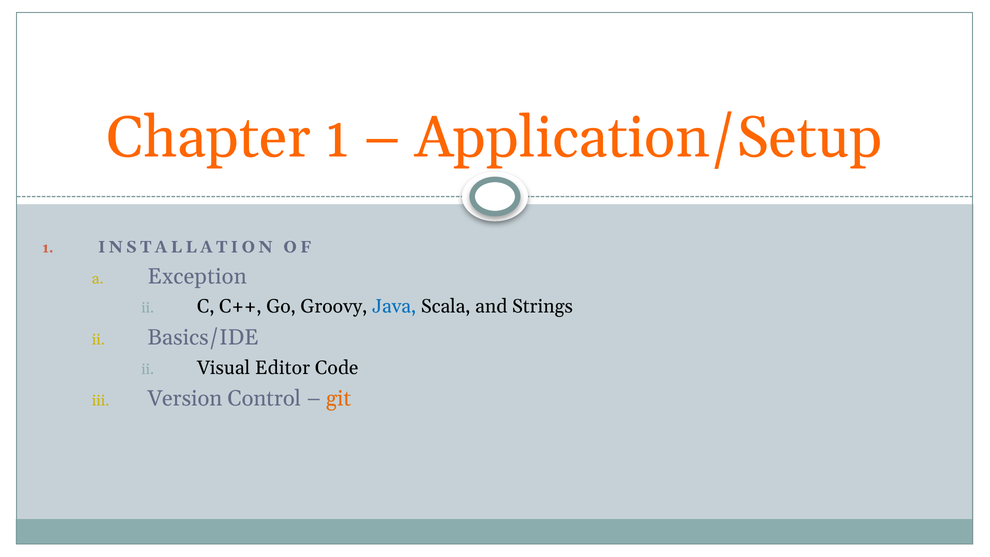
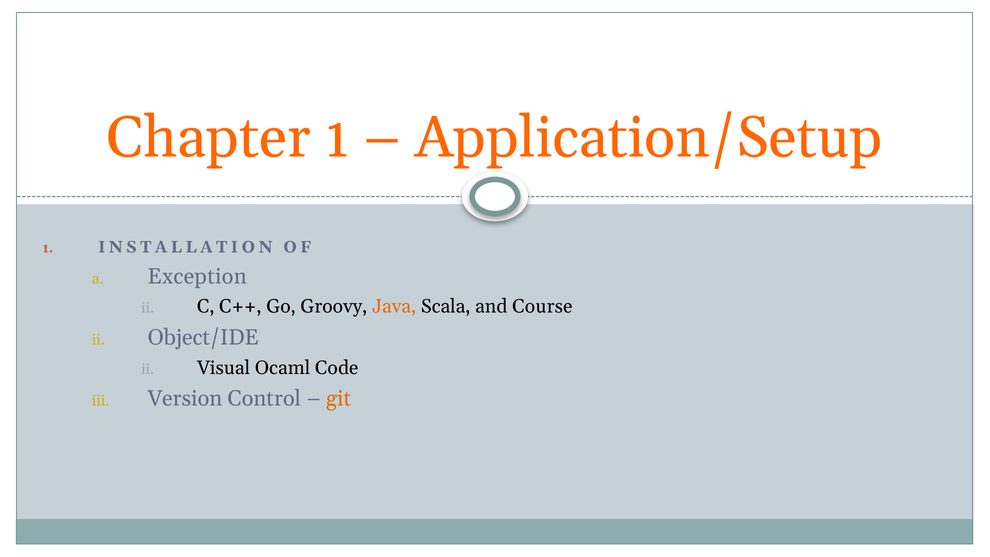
Java colour: blue -> orange (394, 307)
Strings: Strings -> Course (542, 307)
Basics/IDE: Basics/IDE -> Object/IDE (203, 338)
Editor: Editor -> Ocaml (283, 368)
